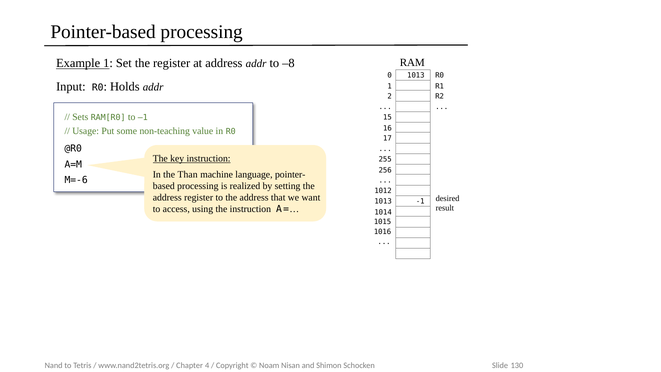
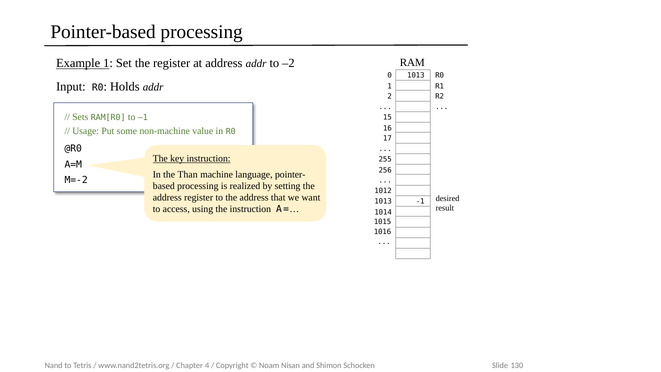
–8: –8 -> –2 (288, 63)
non-teaching: non-teaching -> non-machine (165, 131)
M=-6: M=-6 -> M=-2 (76, 180)
